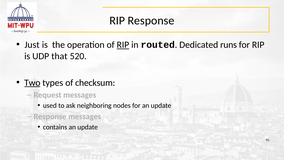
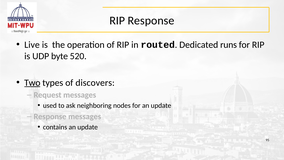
Just: Just -> Live (32, 45)
RIP underline: present -> none (123, 45)
that: that -> byte (60, 56)
checksum: checksum -> discovers (95, 83)
